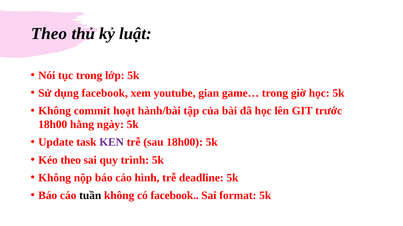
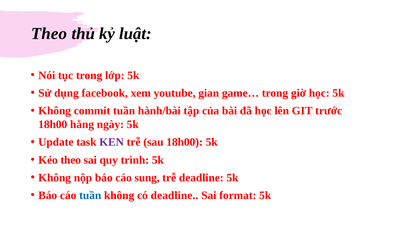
commit hoạt: hoạt -> tuần (124, 111)
hình: hình -> sung (147, 178)
tuần colour: black -> blue (90, 196)
có facebook: facebook -> deadline (174, 196)
